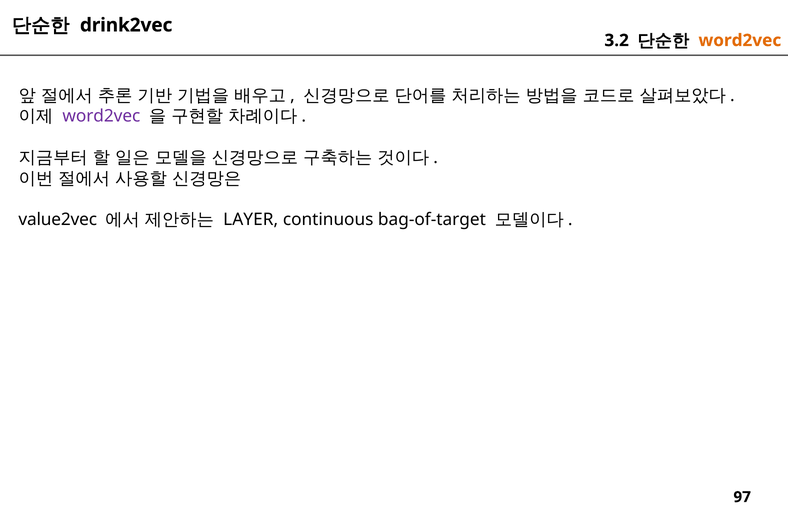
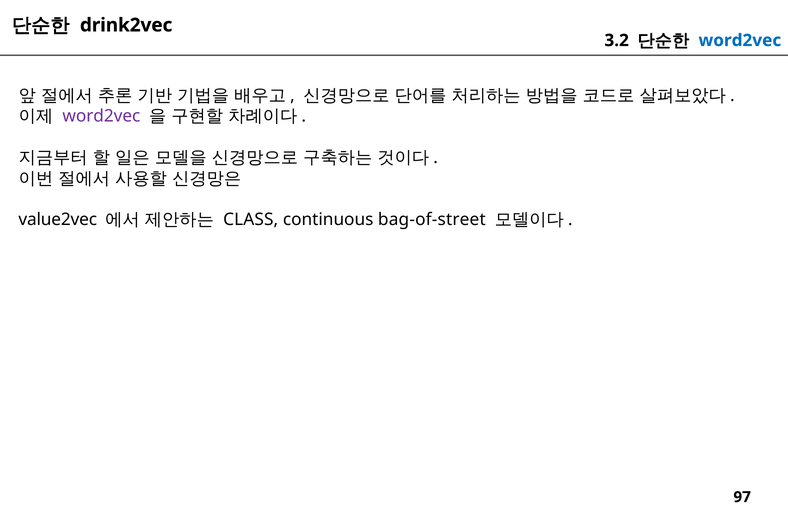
word2vec colour: orange -> blue (740, 40)
LAYER: LAYER -> CLASS (251, 220)
bag-of-target: bag-of-target -> bag-of-street (432, 220)
